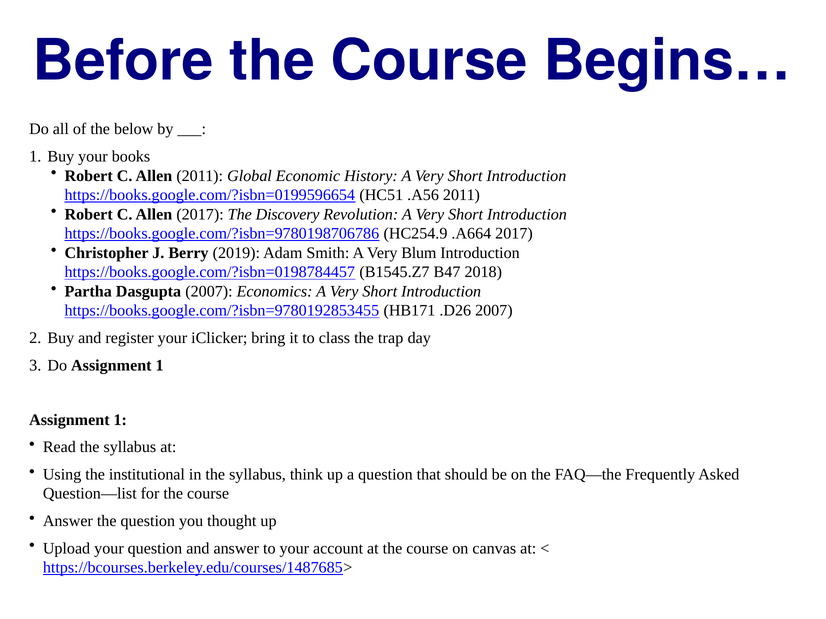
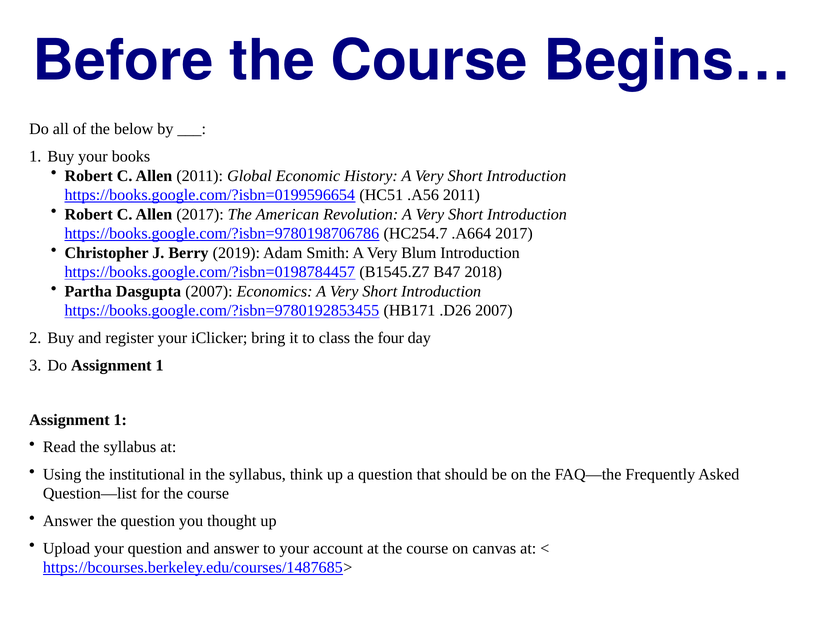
Discovery: Discovery -> American (287, 214)
HC254.9: HC254.9 -> HC254.7 (416, 234)
trap: trap -> four (391, 338)
